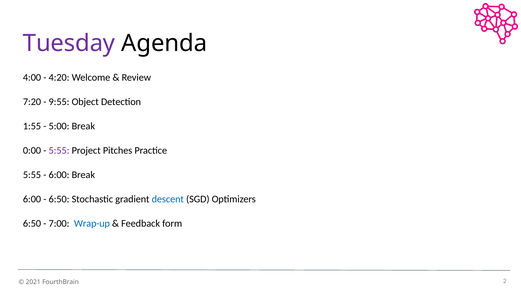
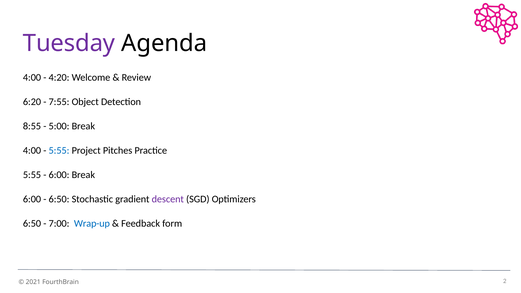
7:20: 7:20 -> 6:20 (32, 102)
9:55: 9:55 -> 7:55 (59, 102)
1:55: 1:55 -> 8:55 (32, 126)
0:00: 0:00 -> 4:00 (32, 151)
5:55 colour: purple -> blue (59, 151)
descent colour: blue -> purple (168, 199)
